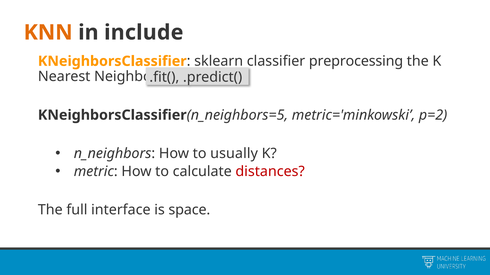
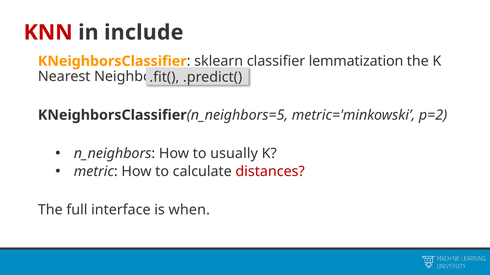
KNN colour: orange -> red (48, 33)
preprocessing: preprocessing -> lemmatization (356, 61)
space: space -> when (189, 210)
